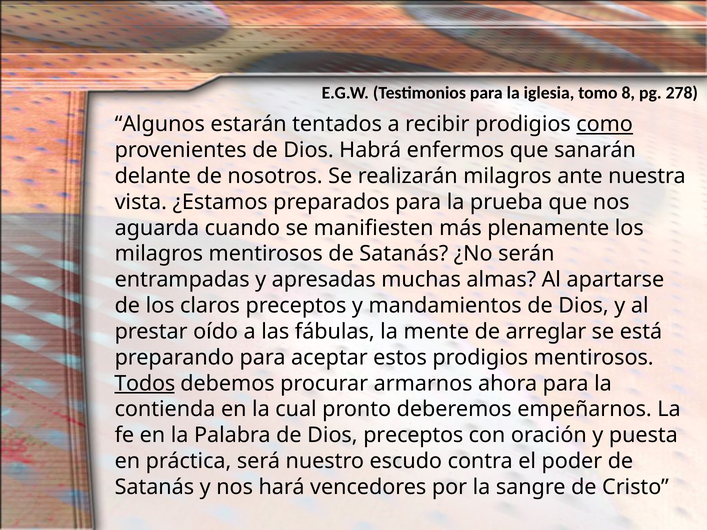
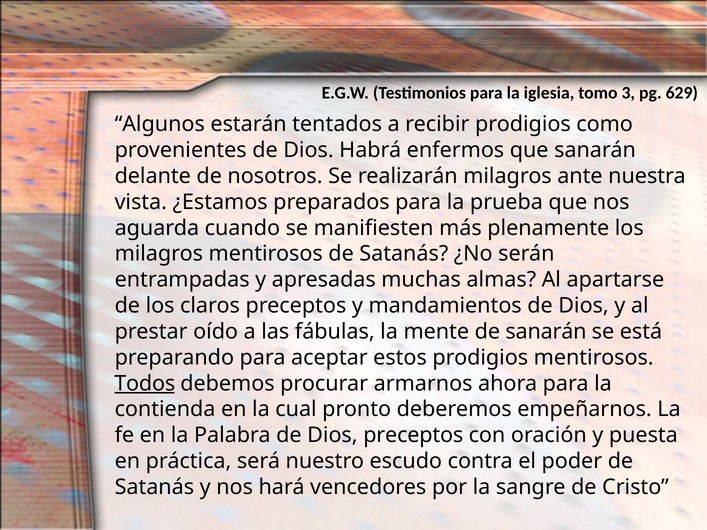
8: 8 -> 3 (628, 93)
278: 278 -> 629 (682, 93)
como underline: present -> none (605, 124)
de arreglar: arreglar -> sanarán (546, 332)
